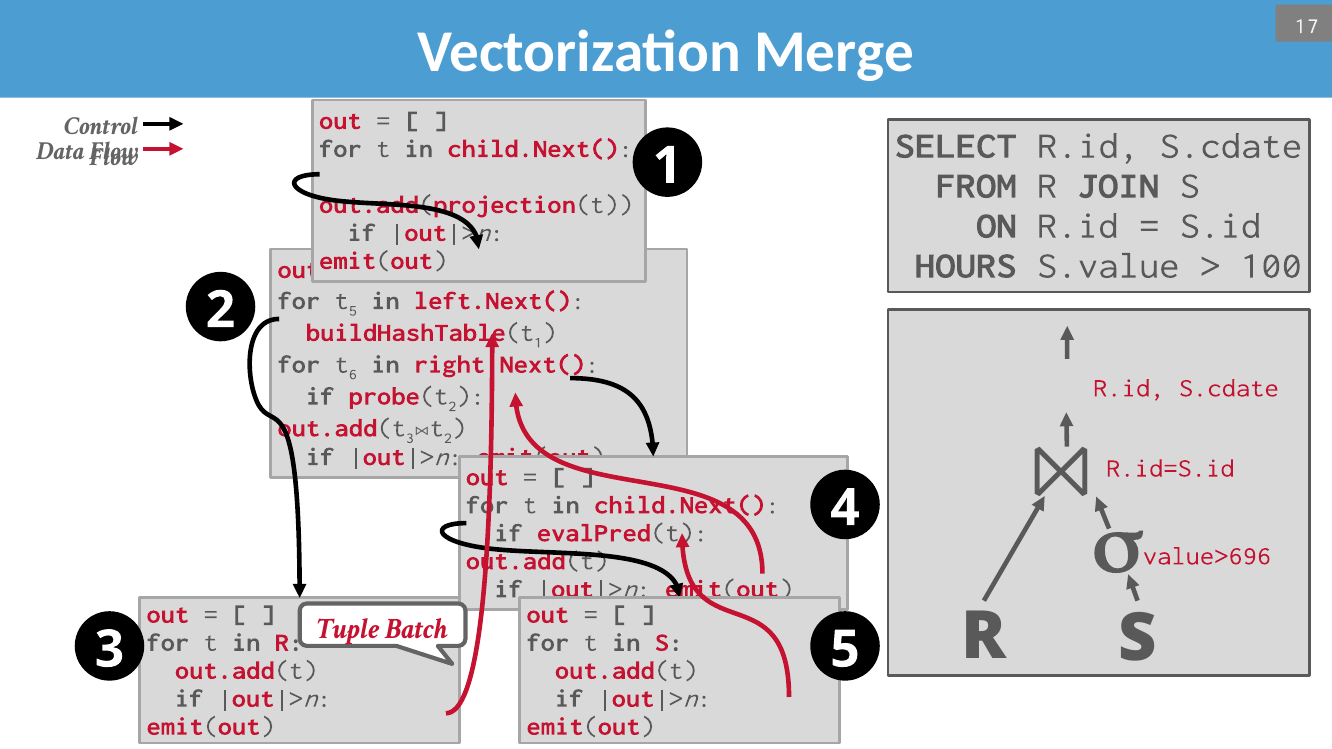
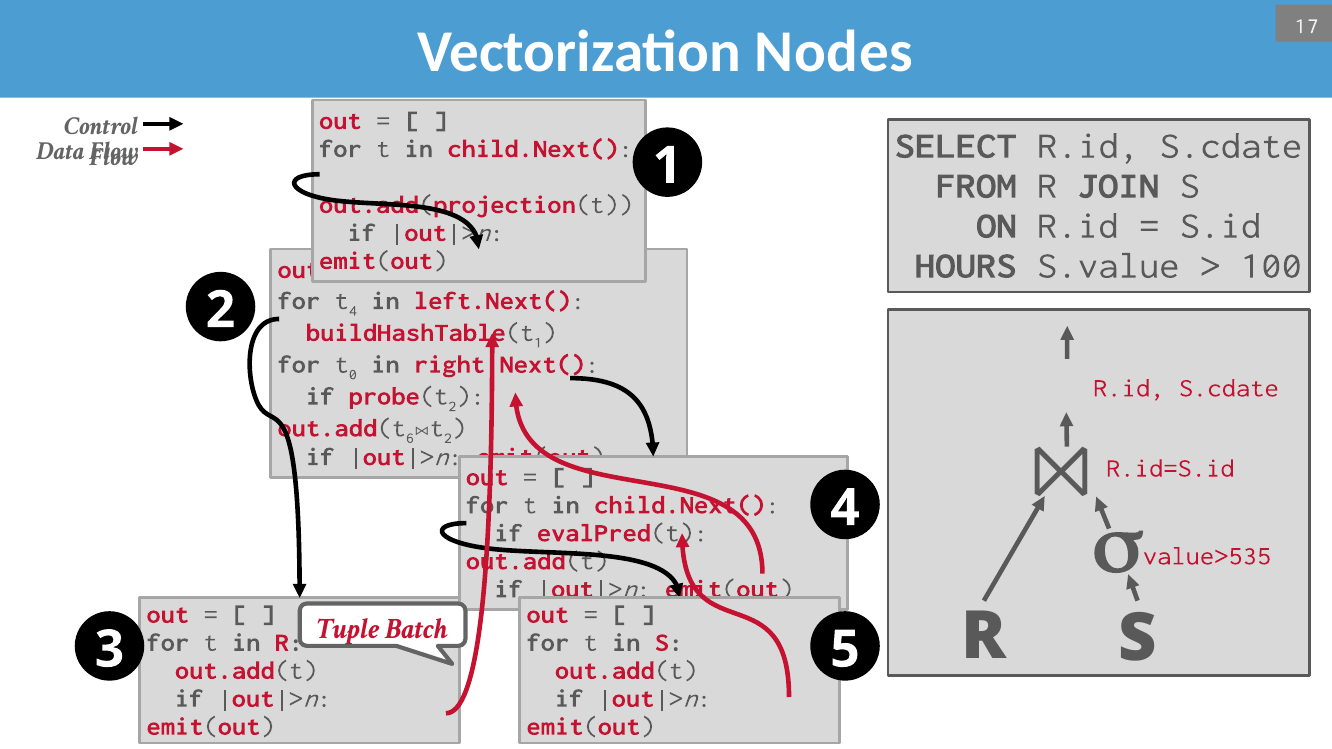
Merge: Merge -> Nodes (834, 52)
t 5: 5 -> 4 (353, 311)
6: 6 -> 0 (353, 374)
out.add(t 3: 3 -> 6 (410, 438)
value>696: value>696 -> value>535 (1207, 556)
